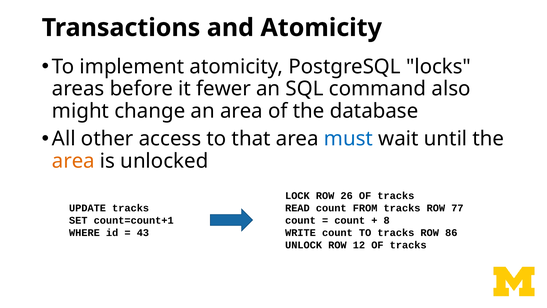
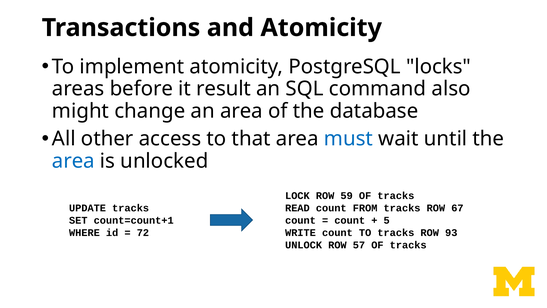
fewer: fewer -> result (224, 89)
area colour: orange -> blue (73, 161)
26: 26 -> 59 (347, 196)
77: 77 -> 67 (457, 208)
8: 8 -> 5 (387, 220)
86: 86 -> 93 (451, 232)
43: 43 -> 72 (143, 233)
12: 12 -> 57 (359, 245)
